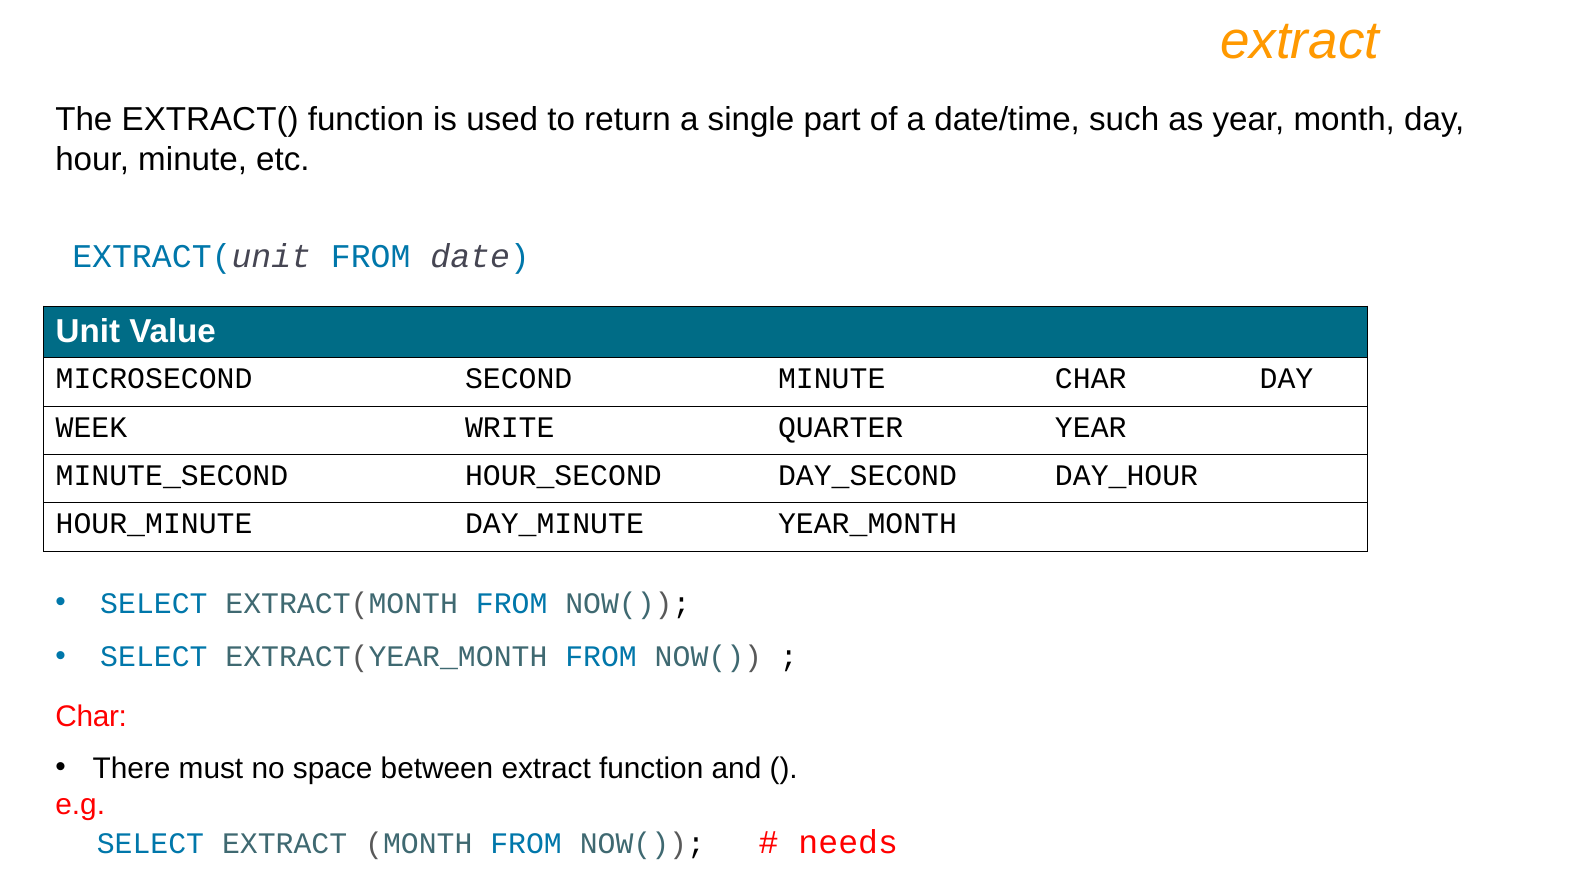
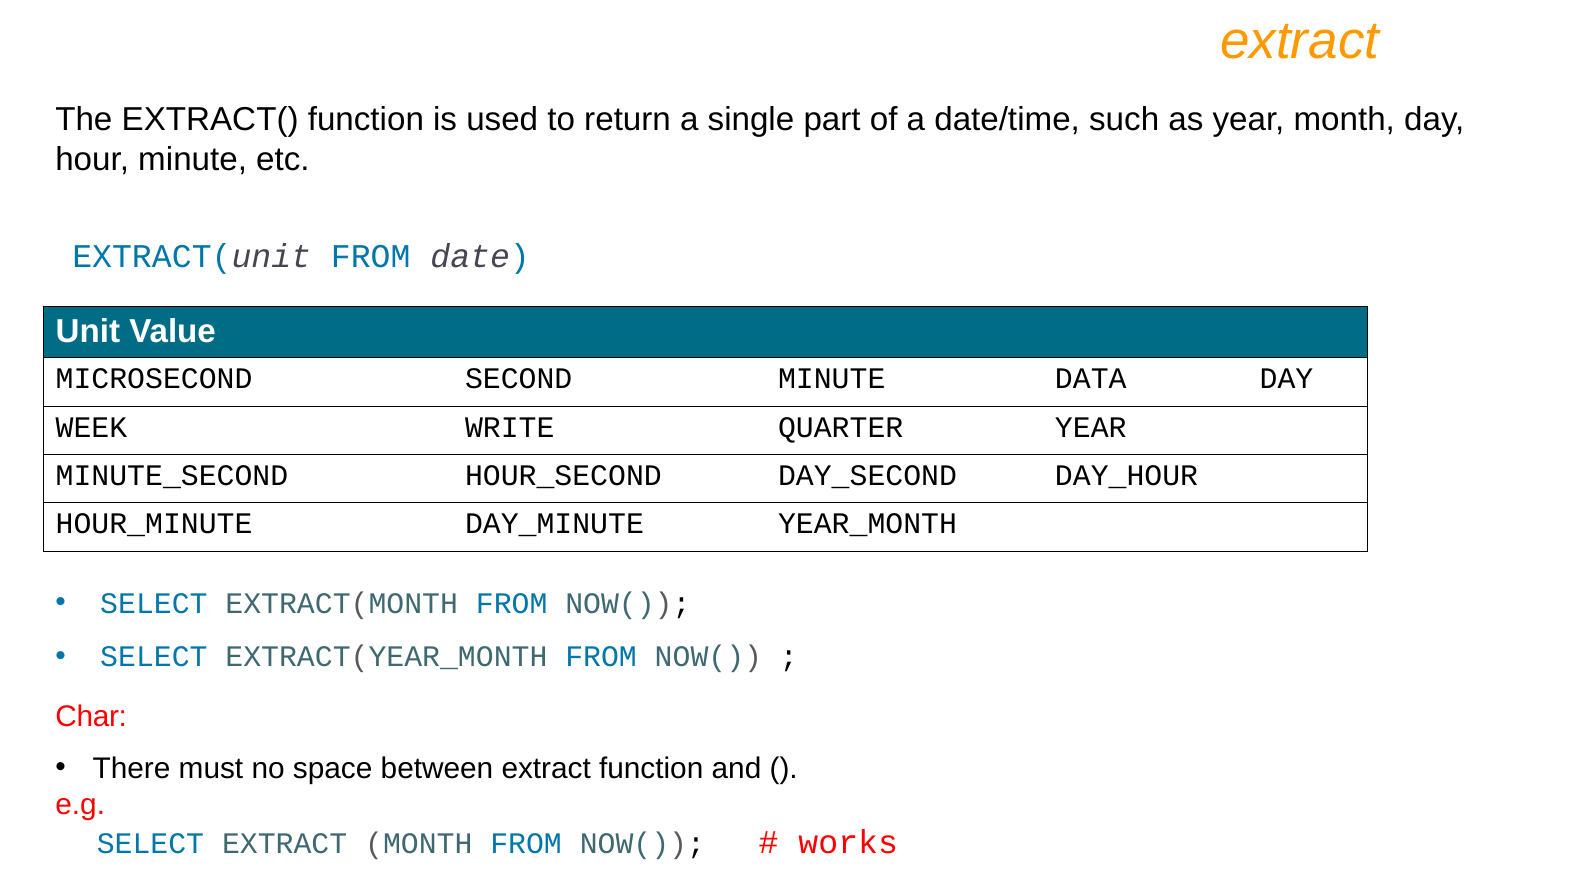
MINUTE CHAR: CHAR -> DATA (1091, 379)
needs: needs -> works (848, 843)
